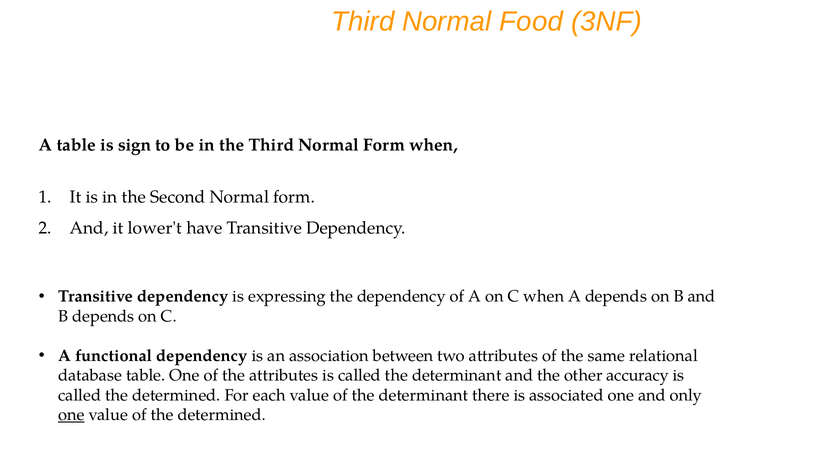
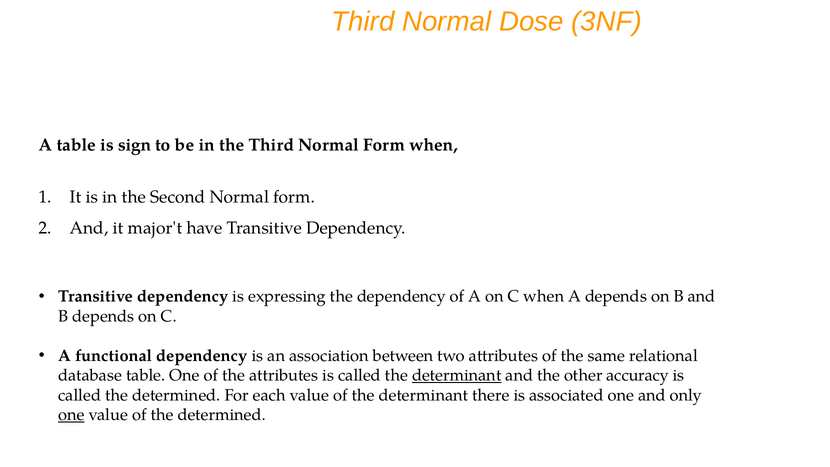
Food: Food -> Dose (531, 22)
lower't: lower't -> major't (155, 228)
determinant underline: none -> present (457, 375)
